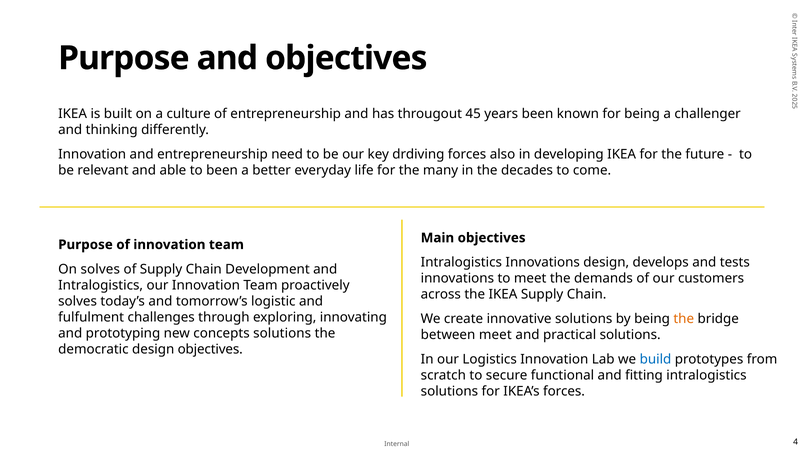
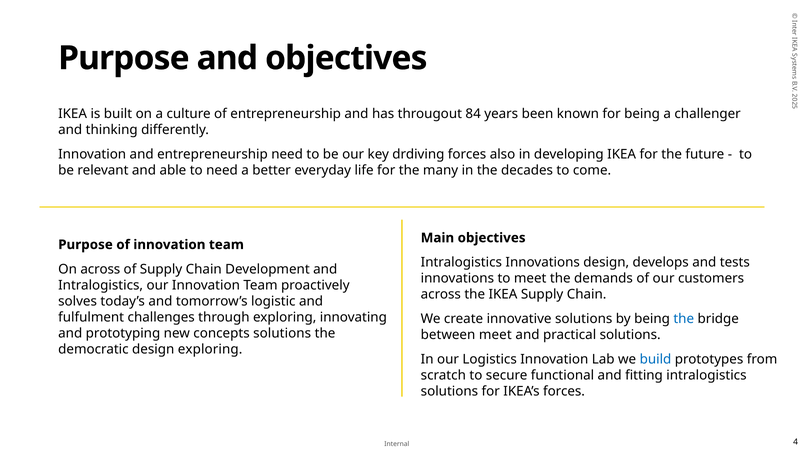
45: 45 -> 84 (473, 114)
to been: been -> need (222, 170)
On solves: solves -> across (100, 269)
the colour: orange -> blue (684, 319)
design objectives: objectives -> exploring (210, 350)
